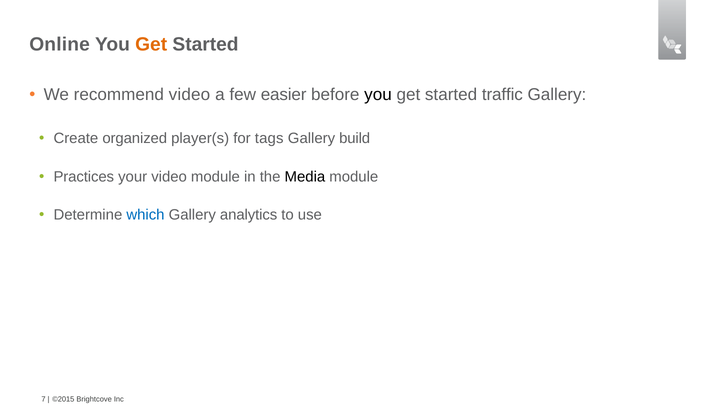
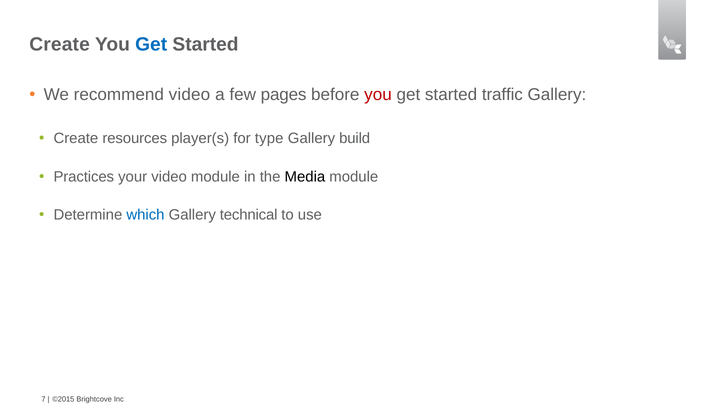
Online: Online -> Create (60, 44)
Get colour: orange -> blue (151, 44)
easier: easier -> pages (284, 95)
you colour: black -> red (378, 95)
organized: organized -> resources (135, 139)
tags: tags -> type (269, 139)
analytics: analytics -> technical (249, 215)
